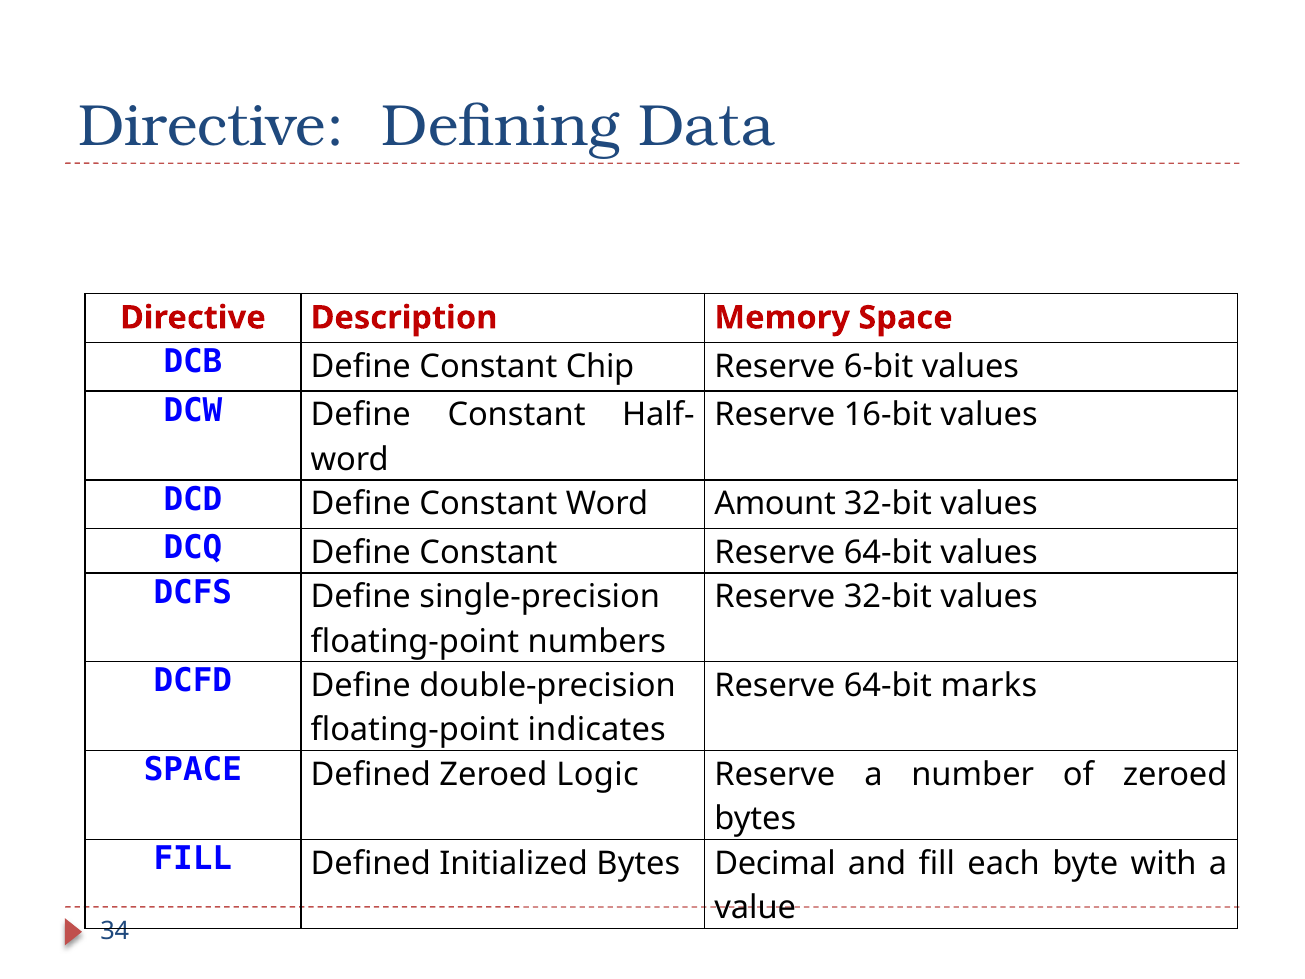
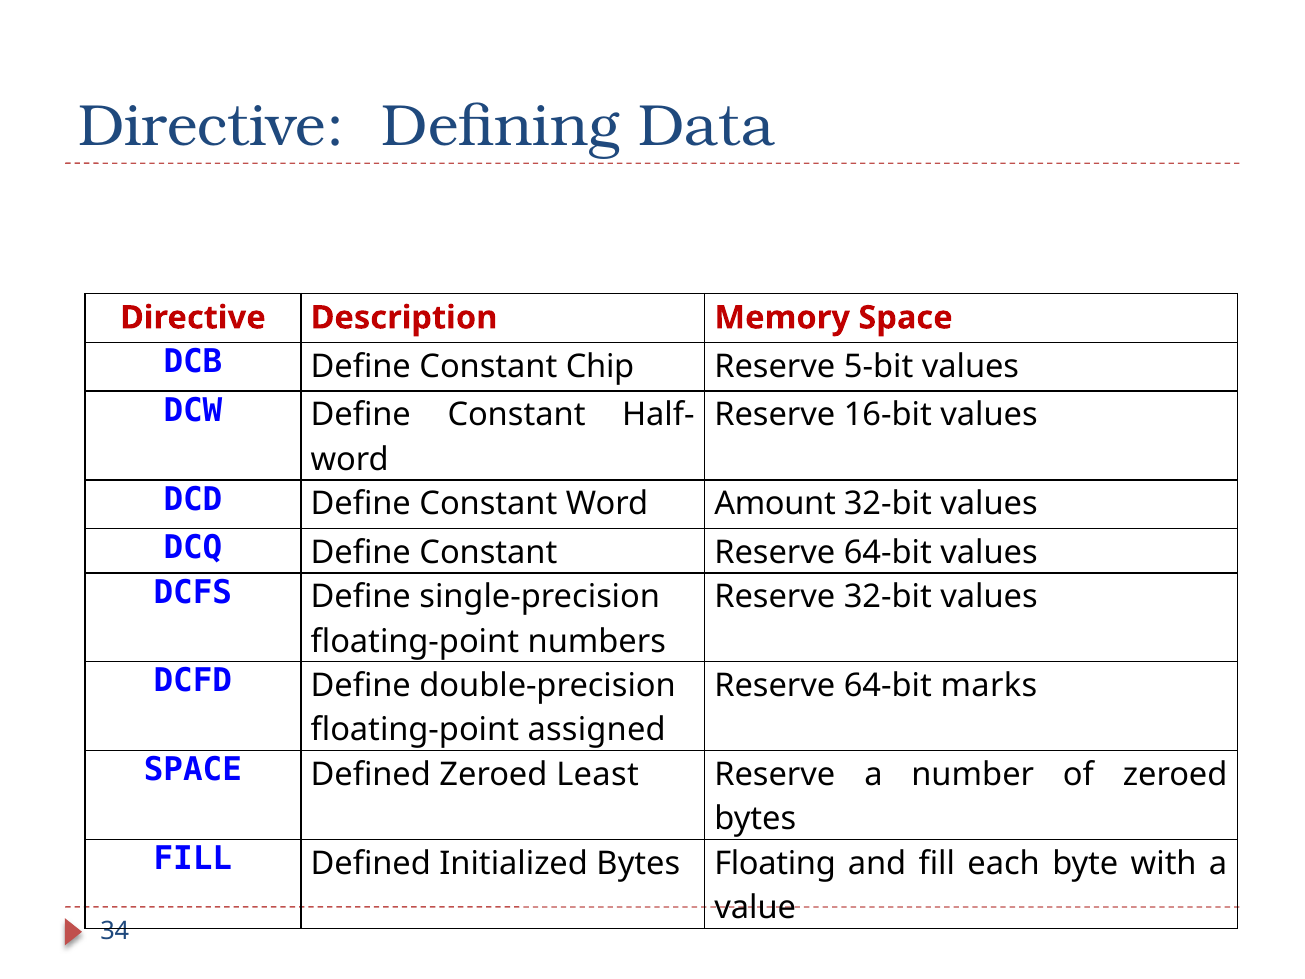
6-bit: 6-bit -> 5-bit (879, 366)
indicates: indicates -> assigned (597, 730)
Logic: Logic -> Least (598, 774)
Decimal: Decimal -> Floating (775, 863)
